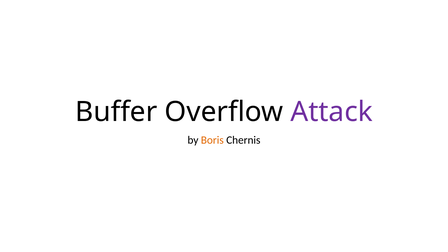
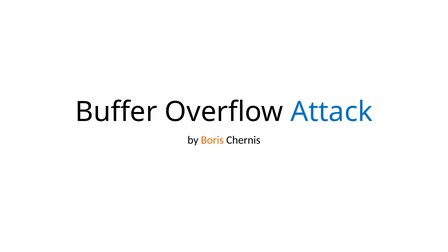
Attack colour: purple -> blue (332, 112)
